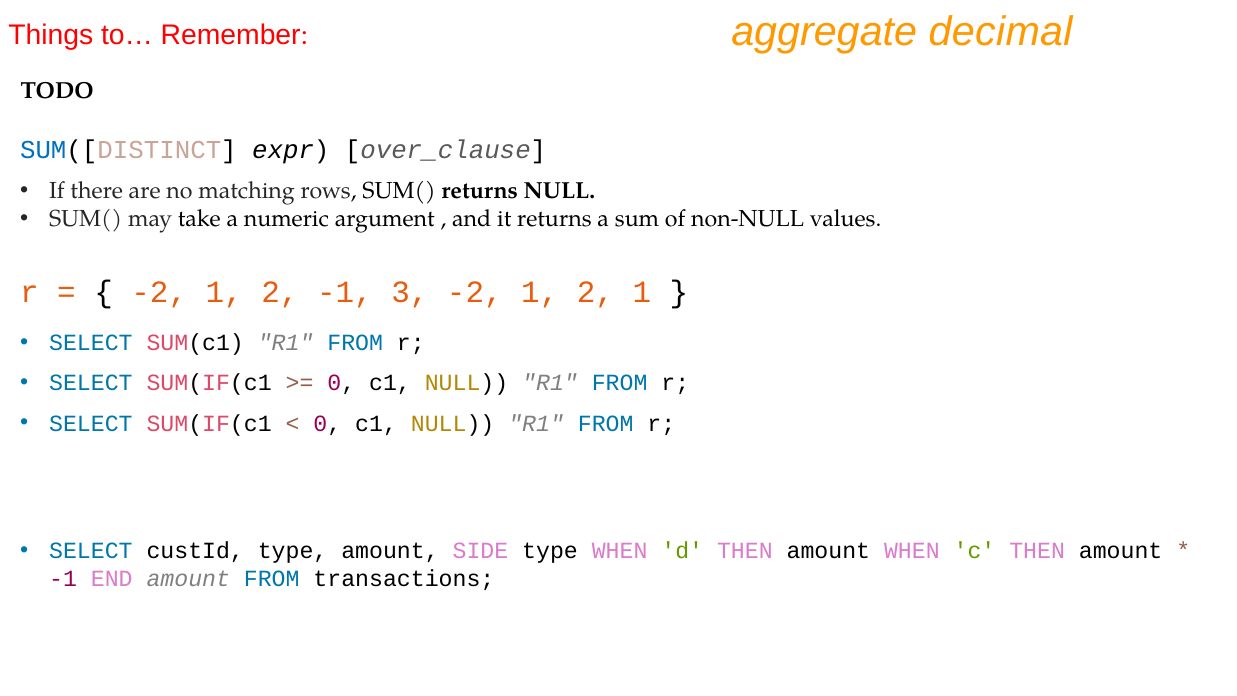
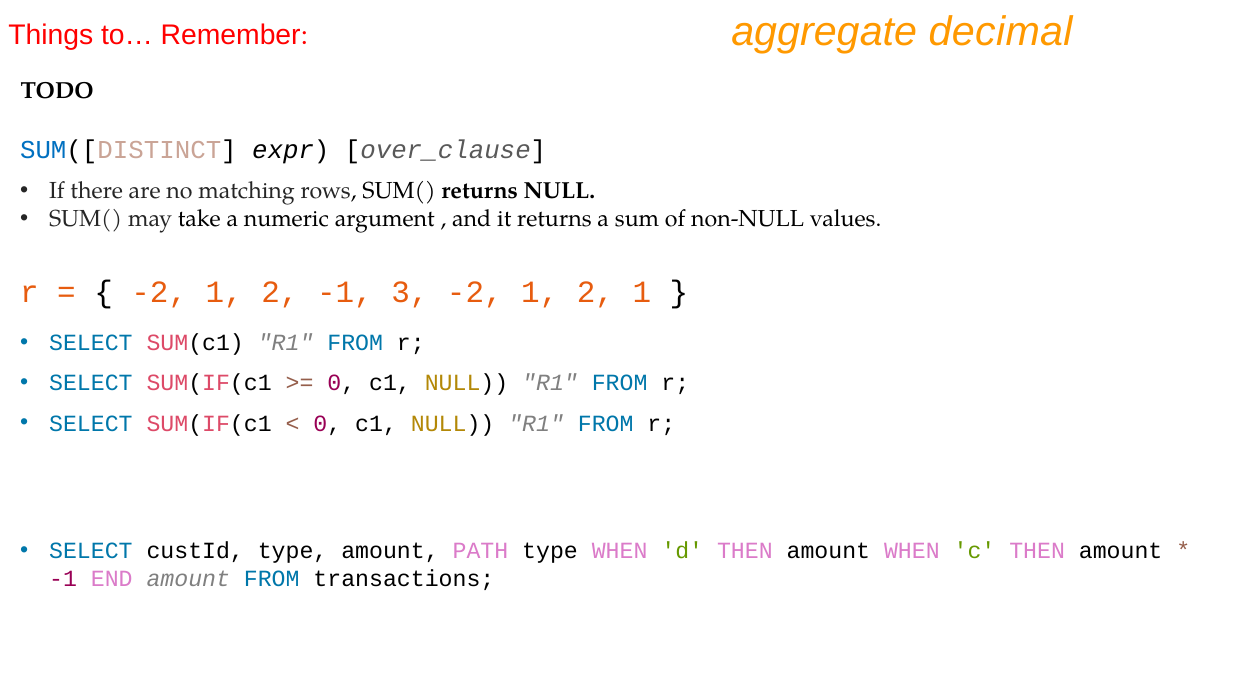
SIDE: SIDE -> PATH (480, 551)
